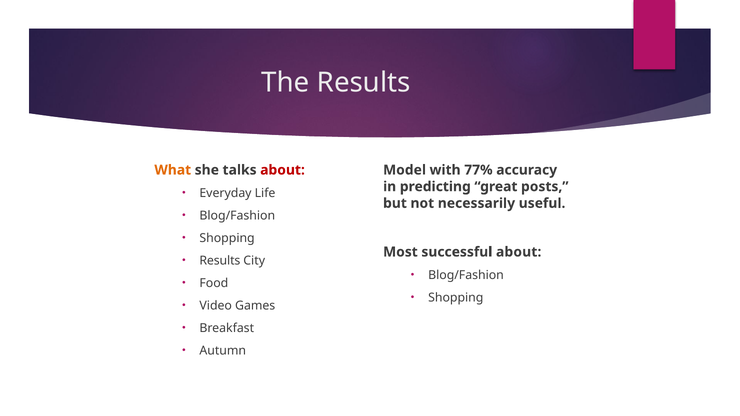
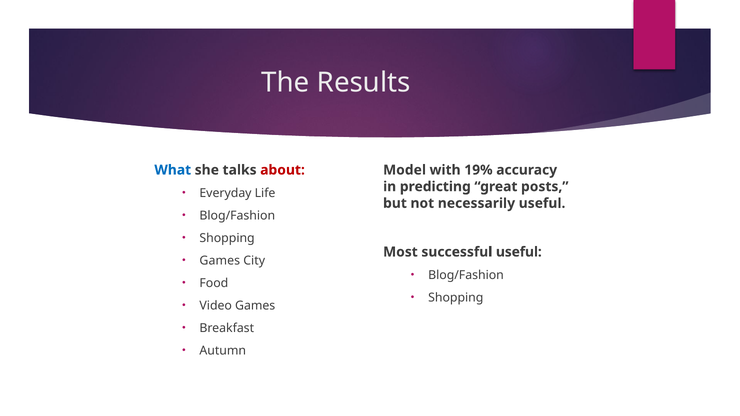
What colour: orange -> blue (173, 170)
77%: 77% -> 19% (478, 170)
successful about: about -> useful (519, 252)
Results: Results -> Games (220, 261)
